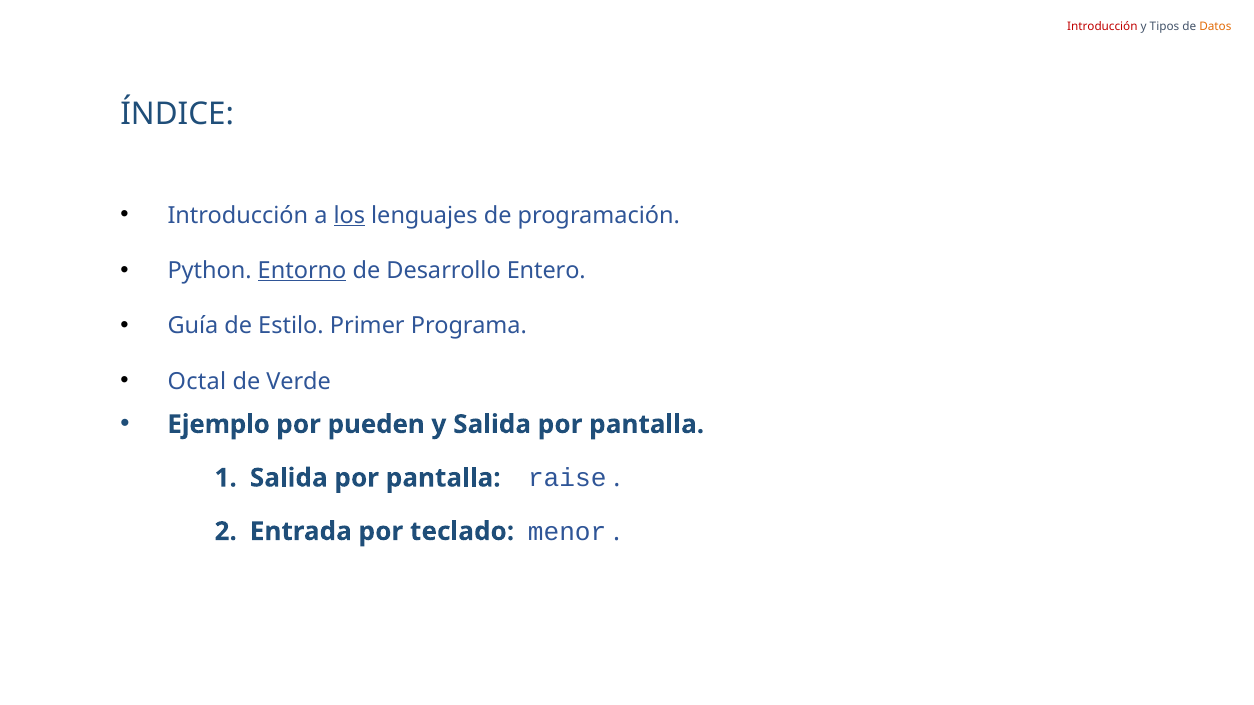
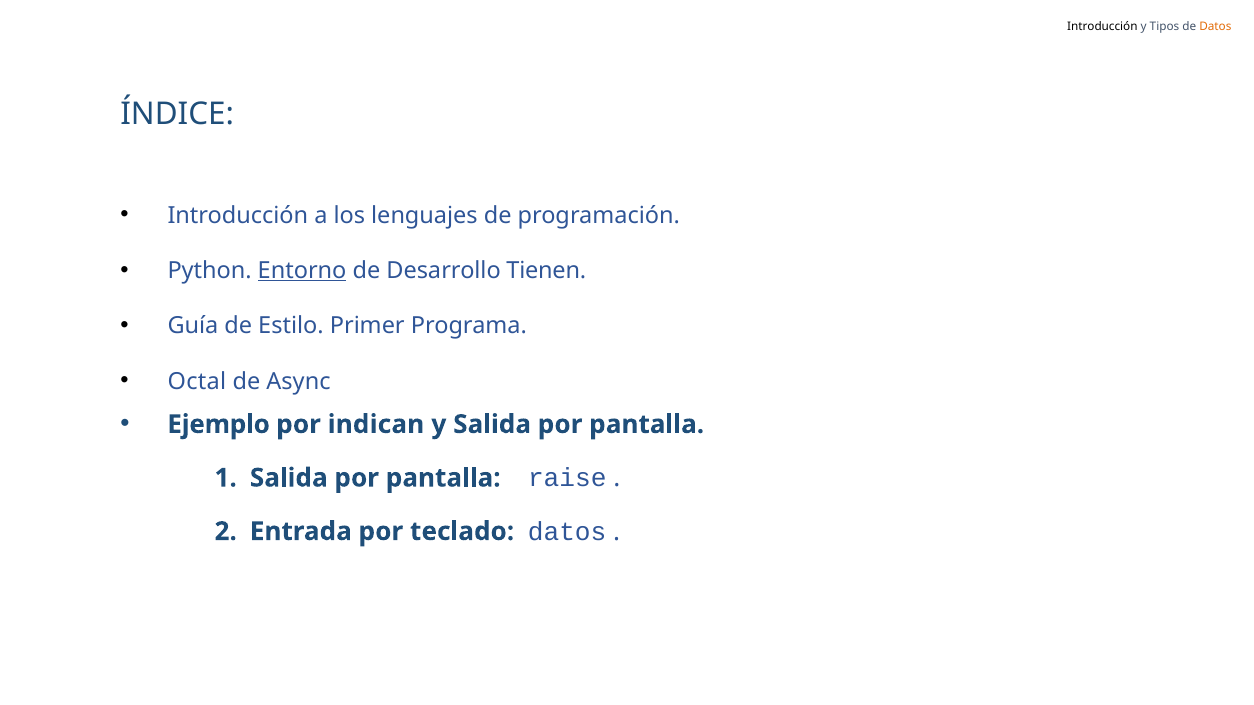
Introducción colour: red -> black (1102, 27)
los underline: present -> none (349, 215)
Entero: Entero -> Tienen (546, 271)
Verde: Verde -> Async (298, 382)
pueden: pueden -> indican (376, 425)
teclado menor: menor -> datos (567, 532)
